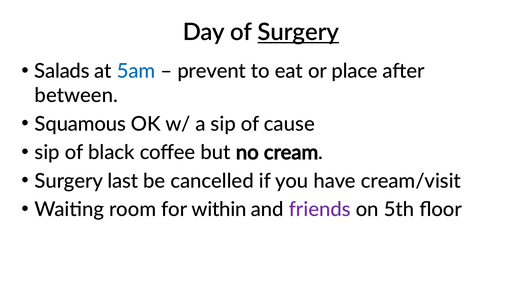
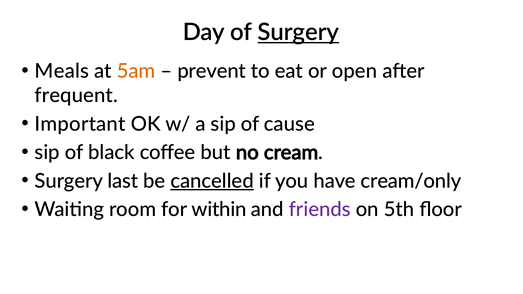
Salads: Salads -> Meals (62, 71)
5am colour: blue -> orange (136, 71)
place: place -> open (354, 71)
between: between -> frequent (76, 96)
Squamous: Squamous -> Important (80, 124)
cancelled underline: none -> present (212, 181)
cream/visit: cream/visit -> cream/only (411, 181)
